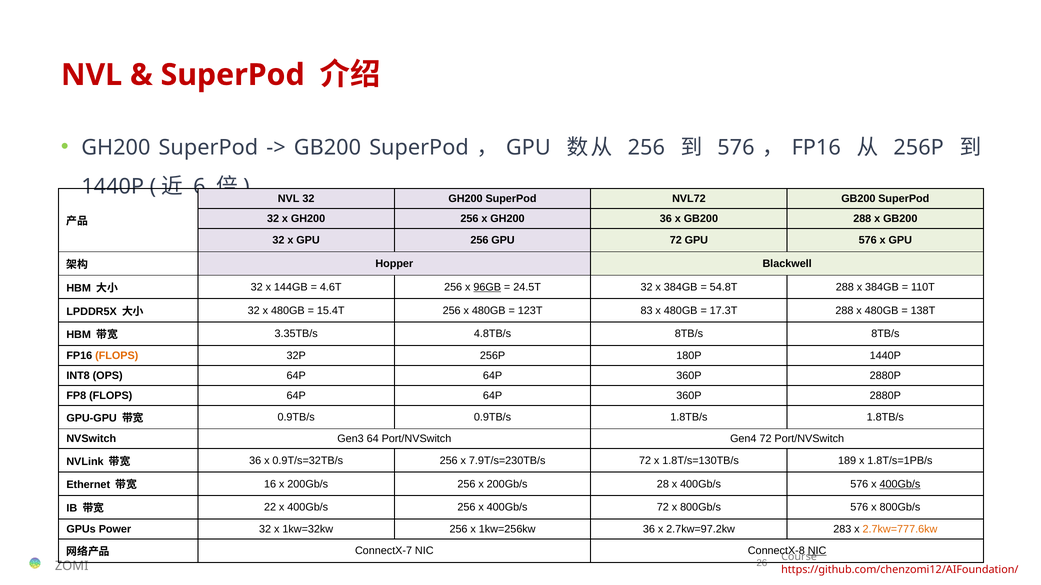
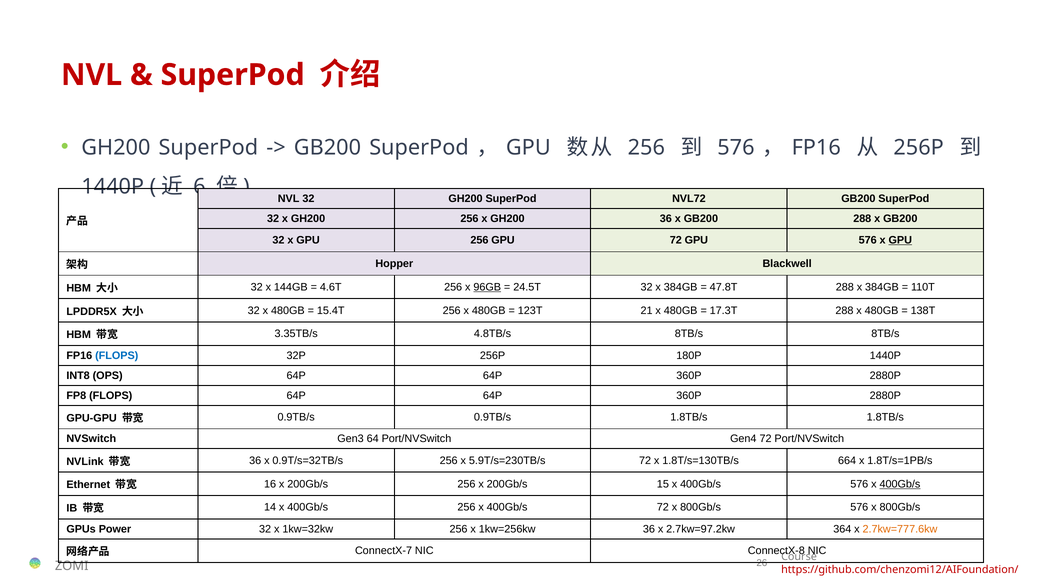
GPU underline: none -> present (900, 240)
54.8T: 54.8T -> 47.8T (724, 287)
83: 83 -> 21 (647, 311)
FLOPS colour: orange -> blue (117, 356)
7.9T/s=230TB/s: 7.9T/s=230TB/s -> 5.9T/s=230TB/s (507, 461)
189: 189 -> 664 (847, 461)
28: 28 -> 15 (663, 484)
22: 22 -> 14 (270, 508)
283: 283 -> 364 (842, 529)
NIC underline: present -> none (817, 551)
